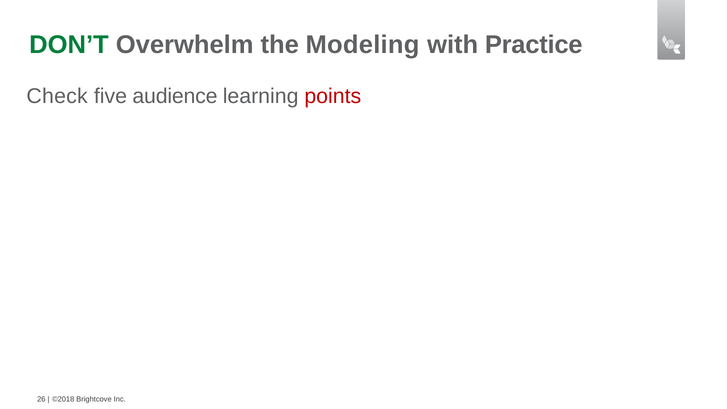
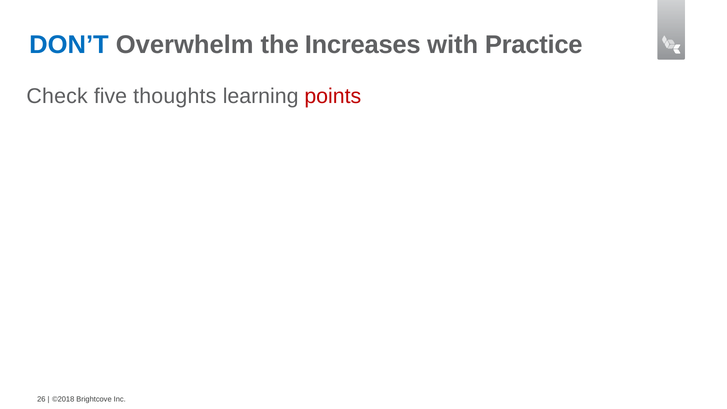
DON’T colour: green -> blue (69, 45)
Modeling: Modeling -> Increases (363, 45)
audience: audience -> thoughts (175, 96)
